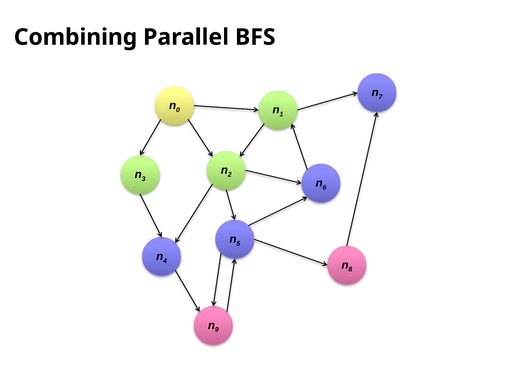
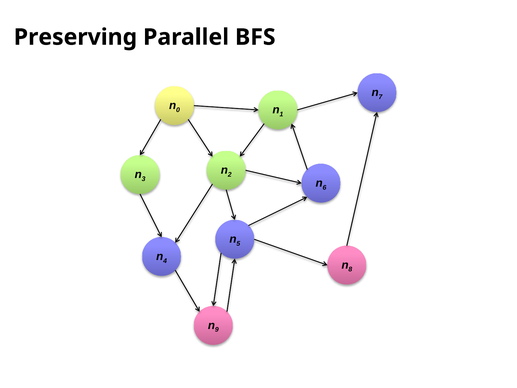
Combining: Combining -> Preserving (75, 37)
